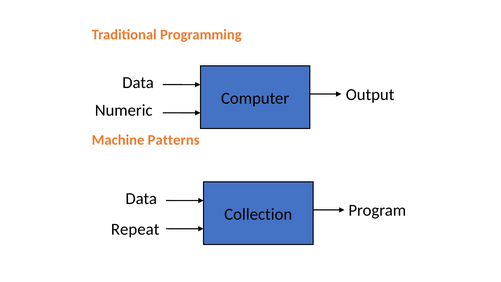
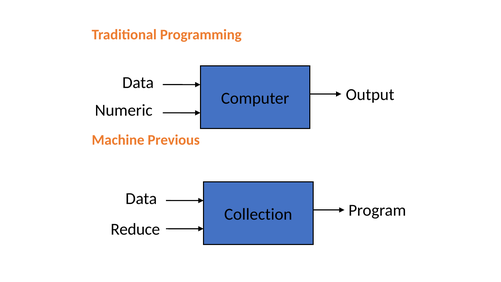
Patterns: Patterns -> Previous (174, 140)
Repeat: Repeat -> Reduce (135, 229)
